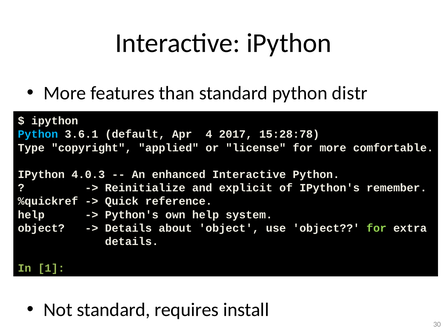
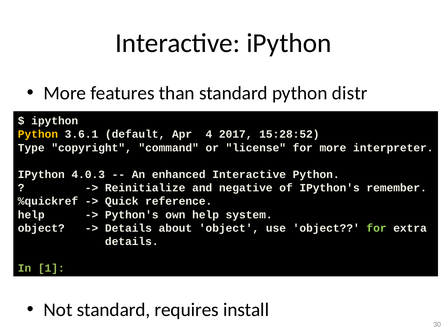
Python colour: light blue -> yellow (38, 134)
15:28:78: 15:28:78 -> 15:28:52 (289, 134)
applied: applied -> command (169, 148)
comfortable: comfortable -> interpreter (393, 148)
explicit: explicit -> negative (246, 188)
